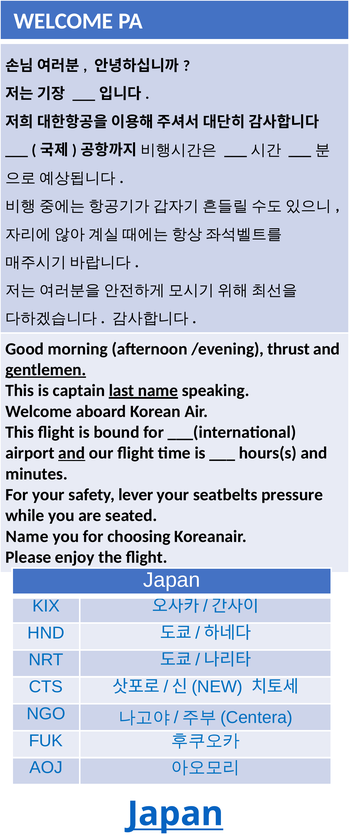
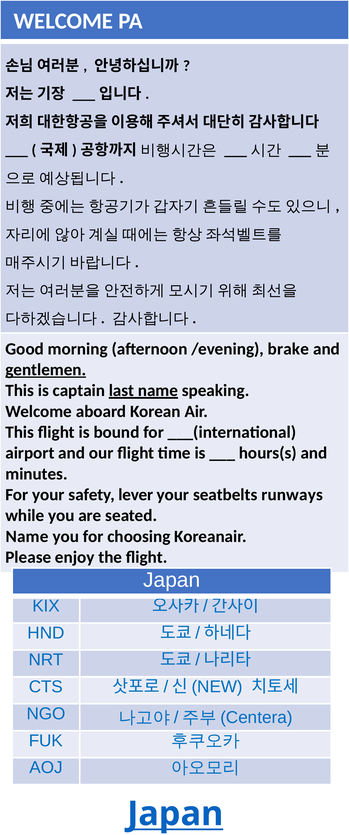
thrust: thrust -> brake (288, 349)
and underline: present -> none (72, 453)
pressure: pressure -> runways (292, 495)
